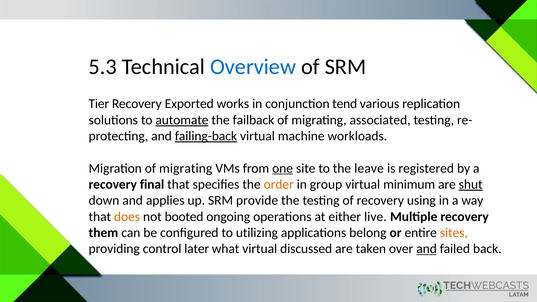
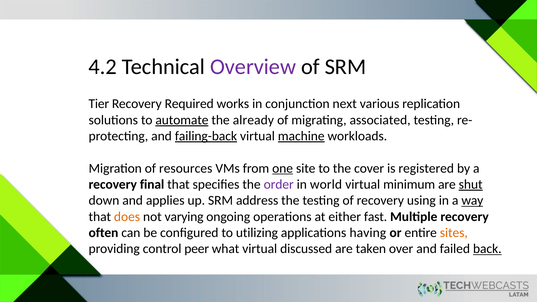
5.3: 5.3 -> 4.2 (103, 67)
Overview colour: blue -> purple (253, 67)
Exported: Exported -> Required (189, 104)
tend: tend -> next (345, 104)
failback: failback -> already (253, 120)
machine underline: none -> present (301, 136)
Migration of migrating: migrating -> resources (186, 168)
leave: leave -> cover (369, 168)
order colour: orange -> purple (279, 184)
group: group -> world (326, 184)
provide: provide -> address (257, 201)
way underline: none -> present (472, 201)
booted: booted -> varying (184, 217)
live: live -> fast (376, 217)
them: them -> often (104, 233)
belong: belong -> having (368, 233)
later: later -> peer (197, 249)
and underline: present -> none (427, 249)
back underline: none -> present (487, 249)
